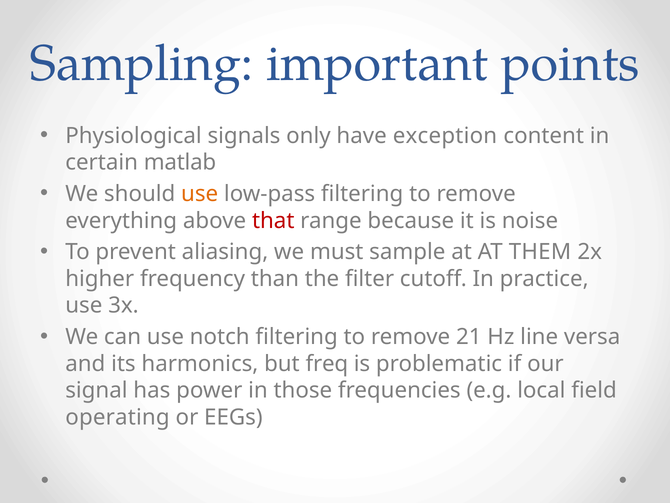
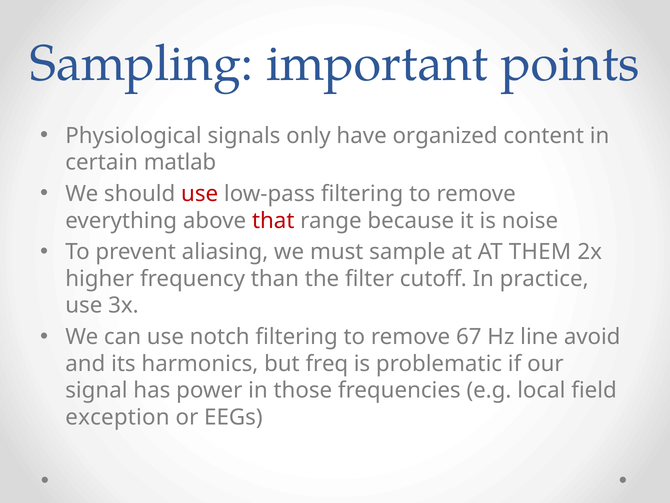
exception: exception -> organized (445, 136)
use colour: orange -> red (200, 194)
21: 21 -> 67 (469, 337)
versa: versa -> avoid (592, 337)
operating: operating -> exception (117, 417)
